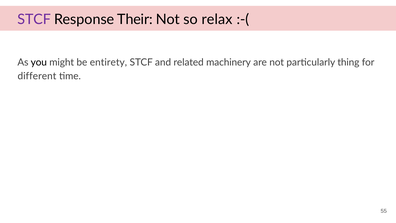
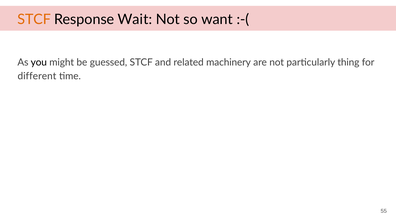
STCF colour: purple -> orange (34, 19)
Their: Their -> Wait (135, 19)
relax: relax -> want (217, 19)
entirety: entirety -> guessed (108, 62)
